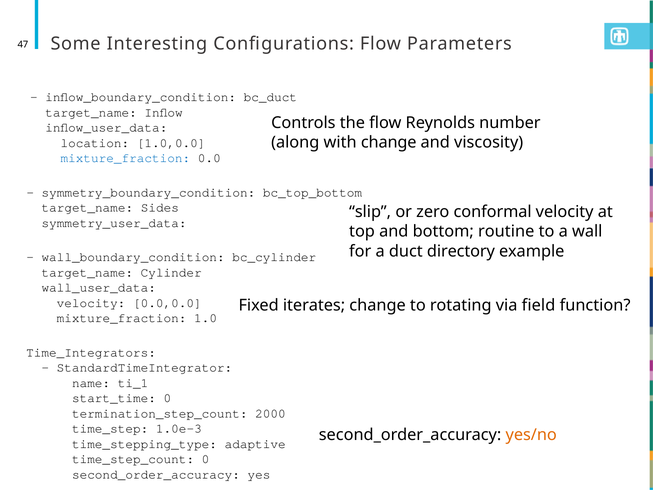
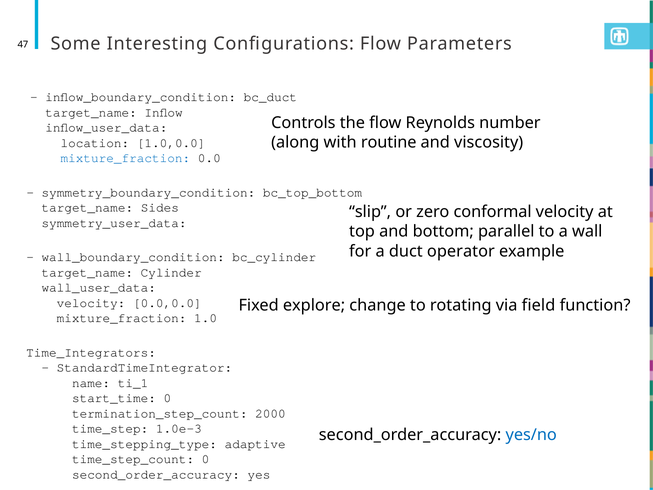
with change: change -> routine (389, 142)
routine: routine -> parallel (506, 231)
directory: directory -> operator (461, 251)
iterates: iterates -> explore (314, 305)
yes/no colour: orange -> blue (531, 435)
